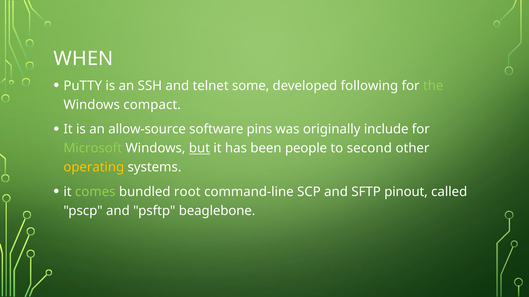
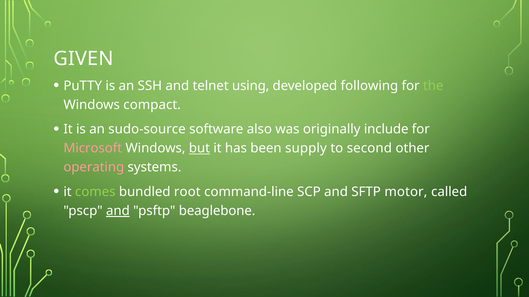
WHEN: WHEN -> GIVEN (83, 59)
some: some -> using (251, 86)
allow-source: allow-source -> sudo-source (147, 129)
pins: pins -> also (259, 129)
Microsoft colour: light green -> pink (93, 149)
people: people -> supply (306, 149)
operating colour: yellow -> pink (94, 168)
pinout: pinout -> motor (406, 192)
and underline: none -> present (118, 211)
